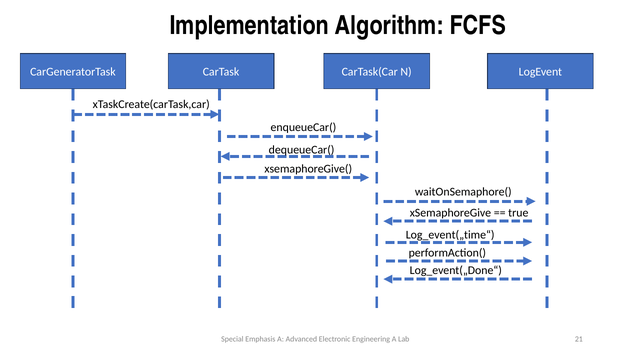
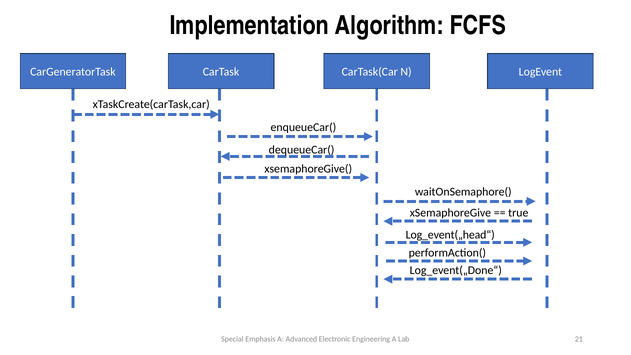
Log_event(„time“: Log_event(„time“ -> Log_event(„head“ (450, 235)
